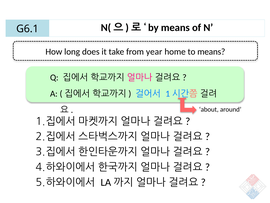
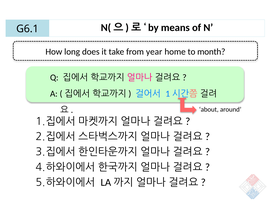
to means: means -> month (211, 52)
